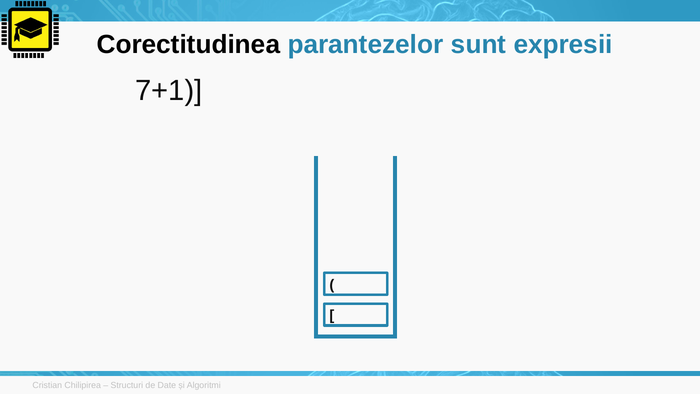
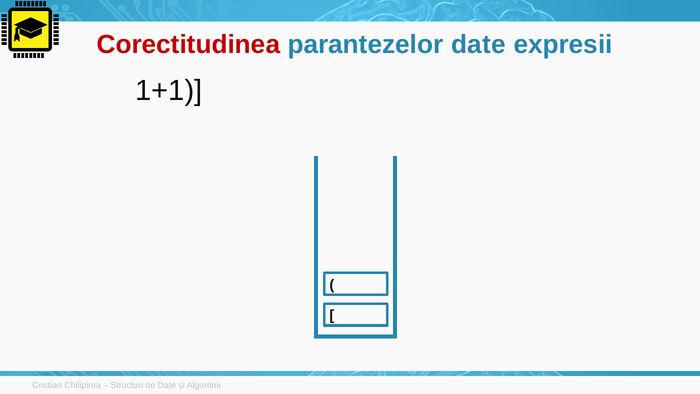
Corectitudinea colour: black -> red (188, 45)
parantezelor sunt: sunt -> date (478, 45)
7+1: 7+1 -> 1+1 (169, 91)
